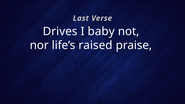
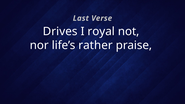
baby: baby -> royal (101, 31)
raised: raised -> rather (96, 45)
